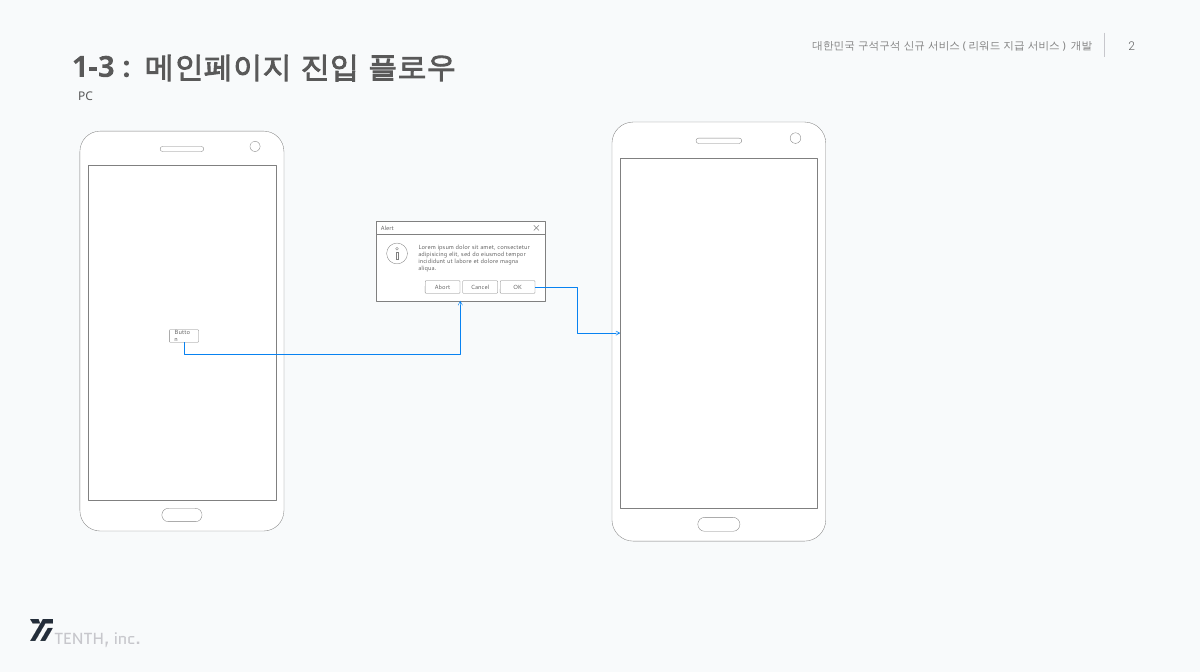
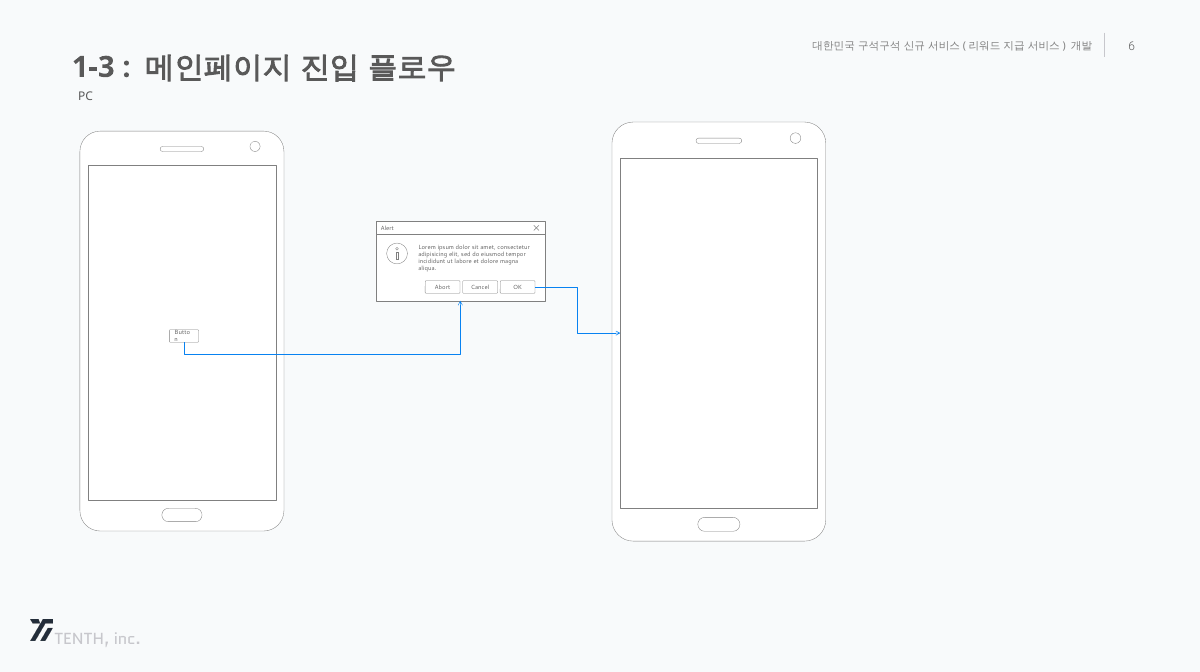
2: 2 -> 6 (1132, 46)
